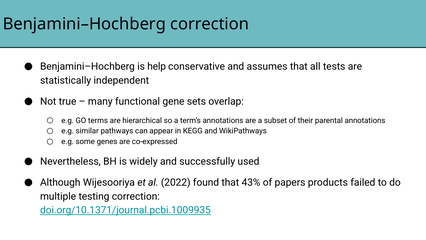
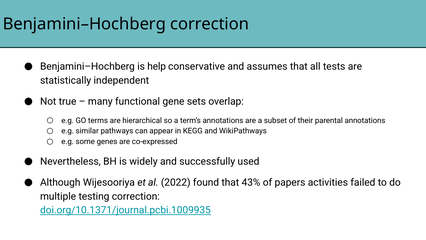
products: products -> activities (328, 182)
